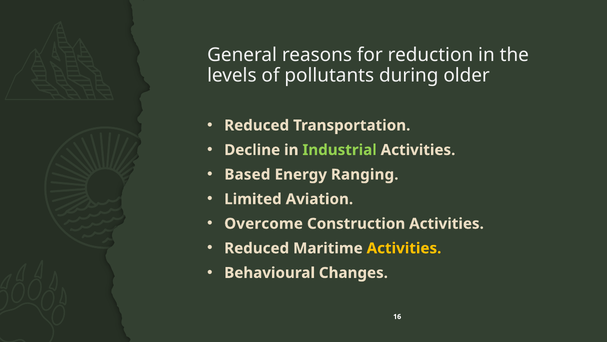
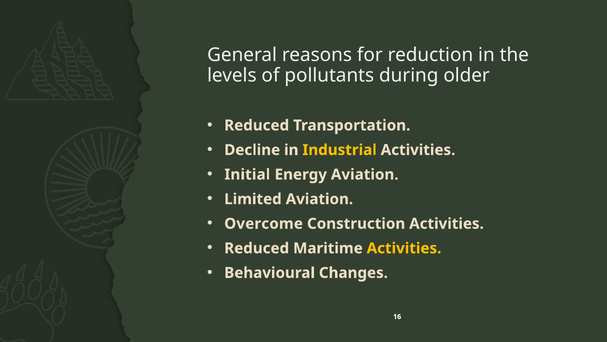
Industrial colour: light green -> yellow (340, 150)
Based: Based -> Initial (247, 174)
Energy Ranging: Ranging -> Aviation (365, 174)
